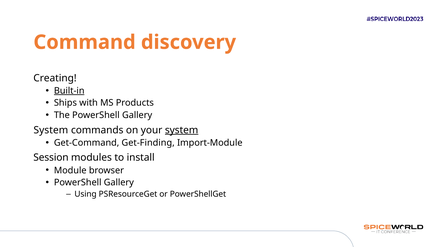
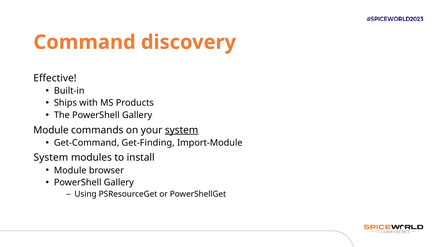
Creating: Creating -> Effective (55, 78)
Built-in underline: present -> none (69, 91)
System: System -> Module (51, 130)
Session: Session -> System (51, 157)
